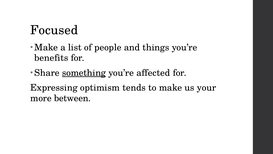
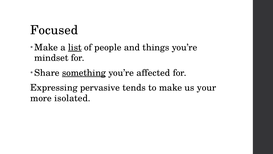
list underline: none -> present (75, 47)
benefits: benefits -> mindset (51, 58)
optimism: optimism -> pervasive (100, 88)
between: between -> isolated (72, 98)
